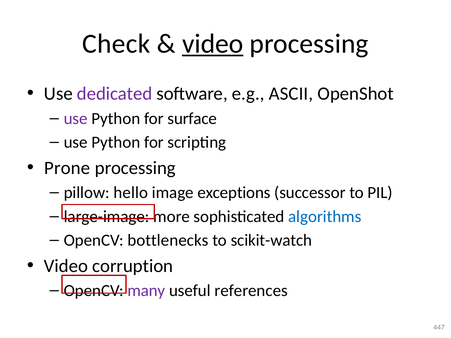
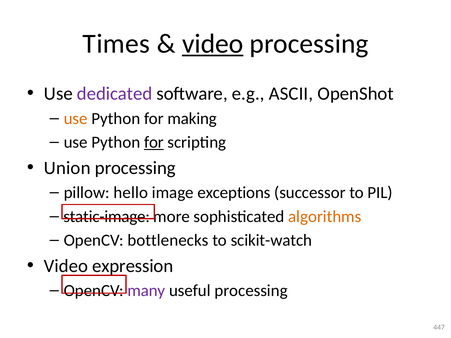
Check: Check -> Times (116, 44)
use colour: purple -> orange (76, 119)
surface: surface -> making (192, 119)
for underline: none -> present (154, 142)
Prone: Prone -> Union (67, 168)
large-image: large-image -> static-image (107, 217)
algorithms colour: blue -> orange (325, 217)
corruption: corruption -> expression (133, 266)
useful references: references -> processing (251, 291)
